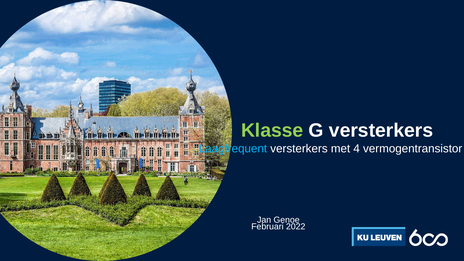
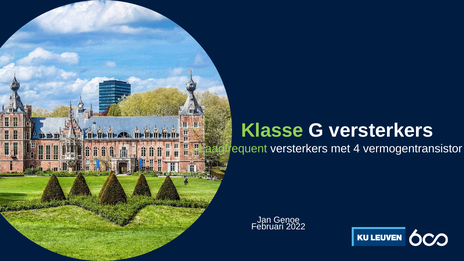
Laagfrequent colour: light blue -> light green (233, 149)
